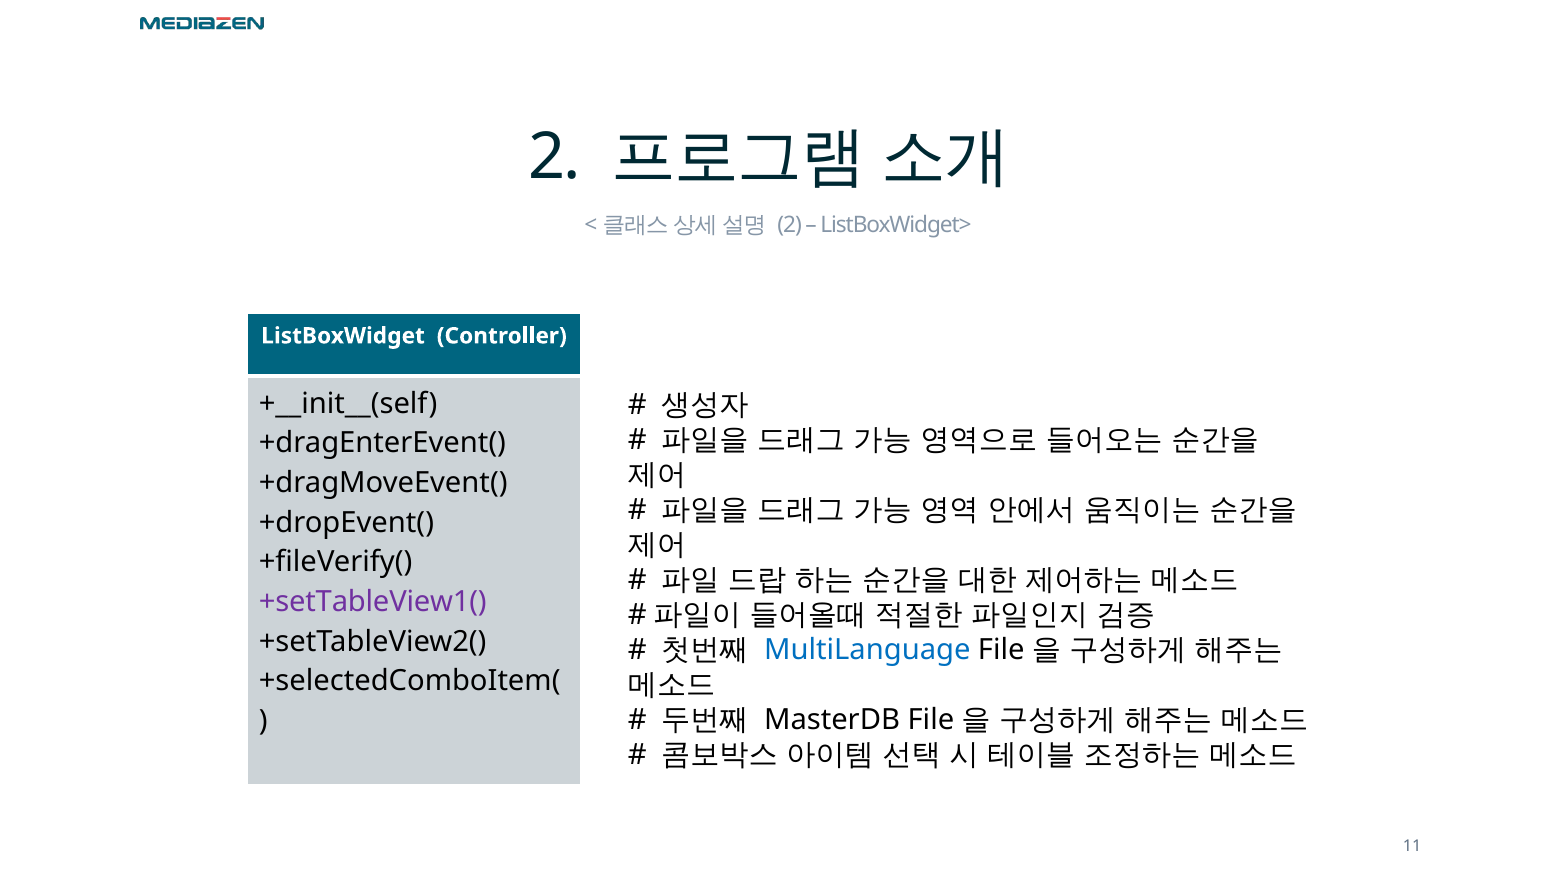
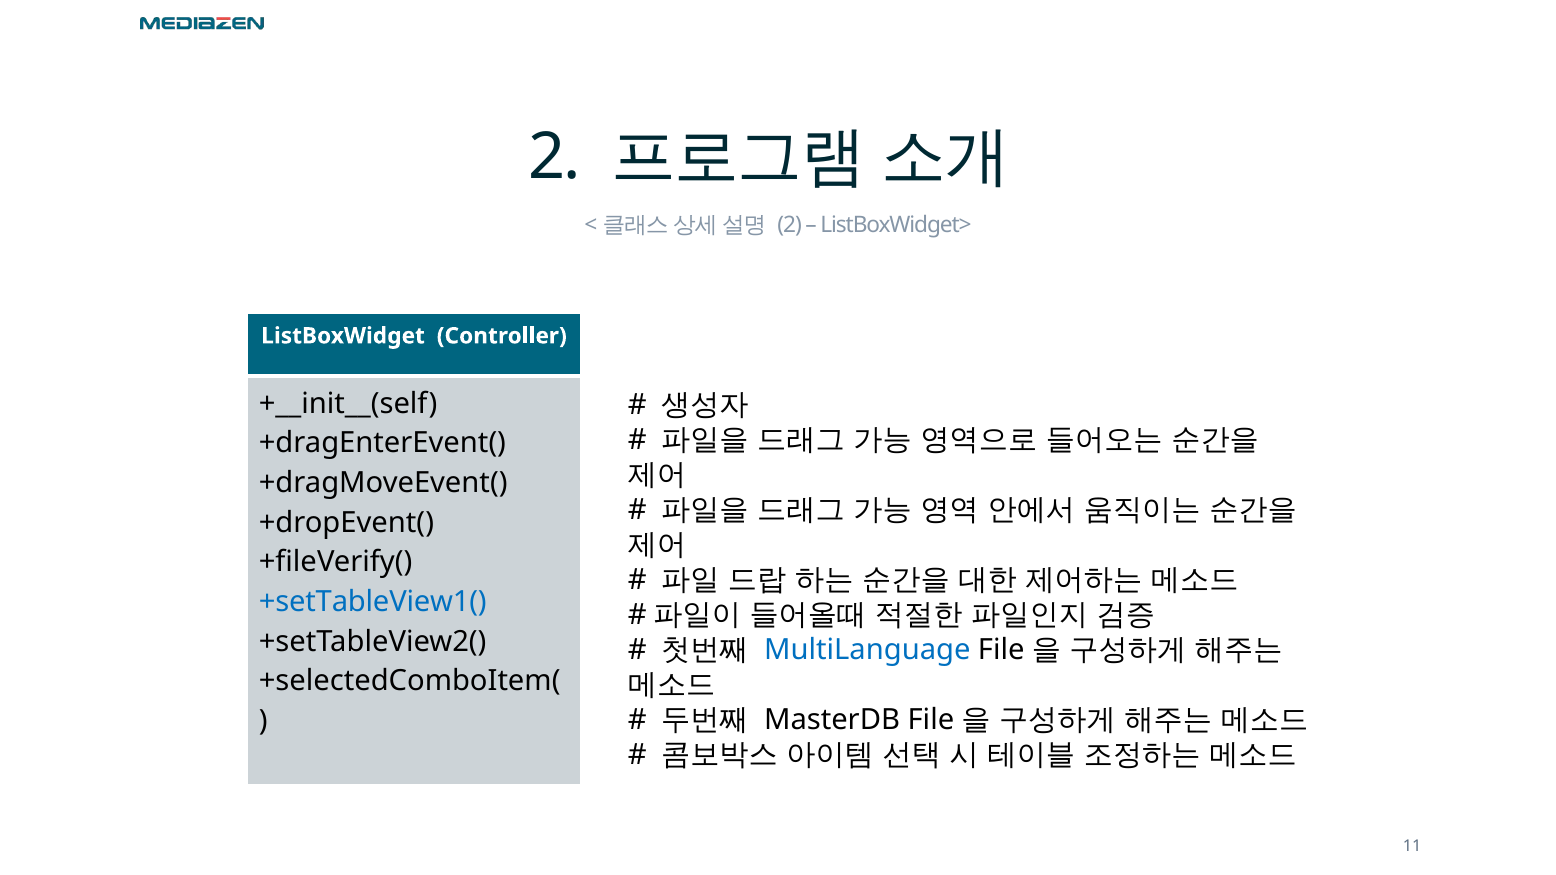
+setTableView1( colour: purple -> blue (373, 602)
